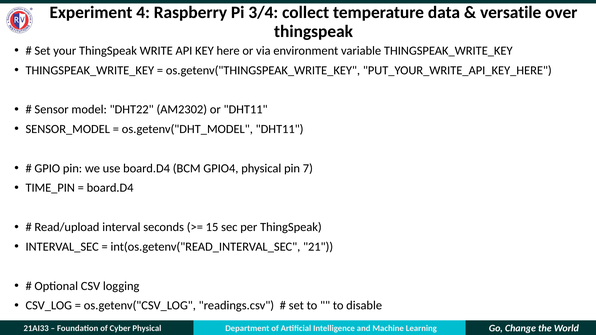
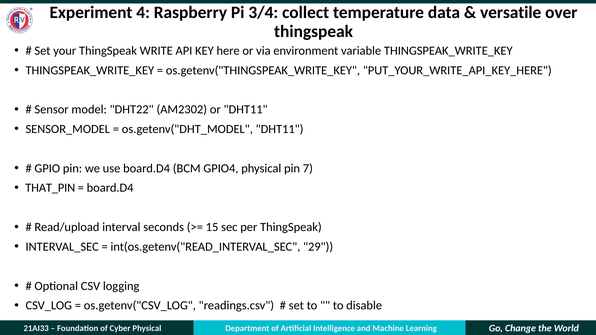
TIME_PIN: TIME_PIN -> THAT_PIN (50, 188)
21: 21 -> 29 (318, 247)
